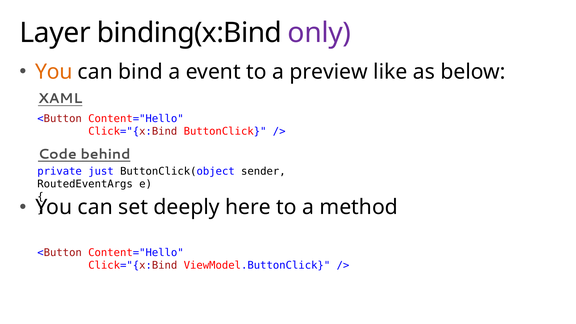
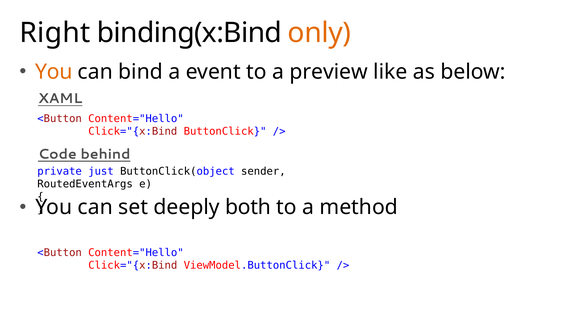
Layer: Layer -> Right (55, 33)
only colour: purple -> orange (319, 33)
here: here -> both (248, 207)
